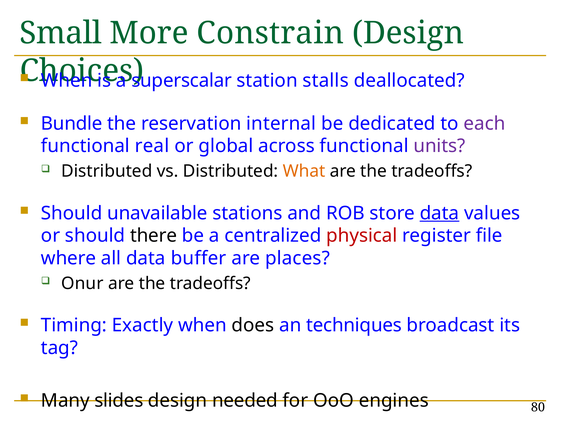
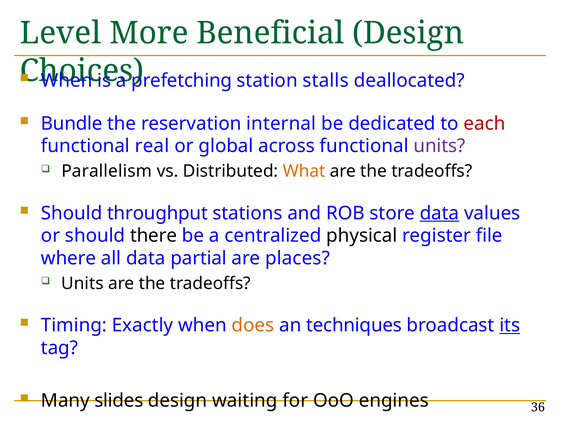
Small: Small -> Level (60, 33)
Constrain: Constrain -> Beneficial (270, 33)
superscalar: superscalar -> prefetching (182, 81)
each colour: purple -> red (484, 123)
Distributed: Distributed -> Parallelism (107, 171)
unavailable: unavailable -> throughput (157, 213)
physical colour: red -> black (362, 236)
buffer: buffer -> partial (199, 258)
Onur: Onur -> Units (82, 283)
does colour: black -> orange (253, 325)
its underline: none -> present (510, 325)
needed: needed -> waiting (245, 401)
80: 80 -> 36 (538, 407)
